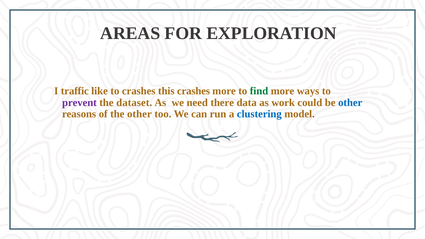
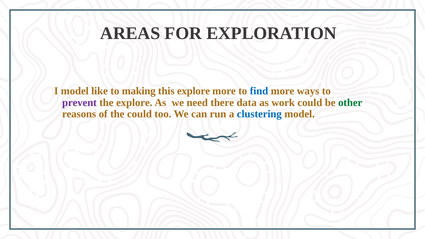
I traffic: traffic -> model (75, 91)
to crashes: crashes -> making (139, 91)
this crashes: crashes -> explore (194, 91)
find colour: green -> blue (259, 91)
the dataset: dataset -> explore (134, 103)
other colour: blue -> green (350, 103)
the other: other -> could (139, 114)
